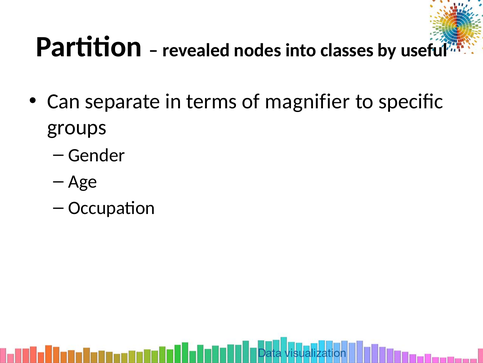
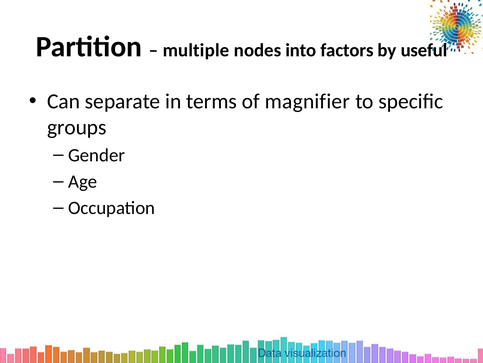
revealed: revealed -> multiple (196, 50)
classes: classes -> factors (347, 50)
